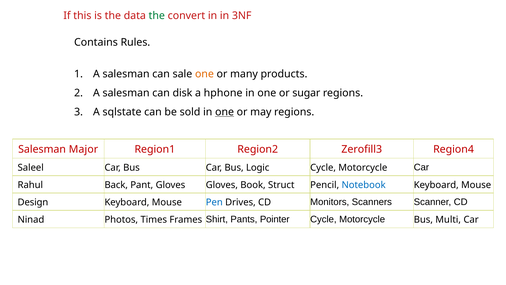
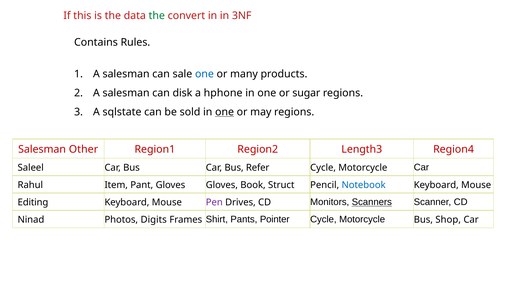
one colour: orange -> blue (204, 74)
Major: Major -> Other (83, 149)
Zerofill3: Zerofill3 -> Length3 (362, 149)
Logic: Logic -> Refer (258, 167)
Back: Back -> Item (116, 185)
Design: Design -> Editing (33, 202)
Pen colour: blue -> purple (214, 202)
Scanners underline: none -> present (372, 202)
Times: Times -> Digits (154, 219)
Multi: Multi -> Shop (448, 219)
